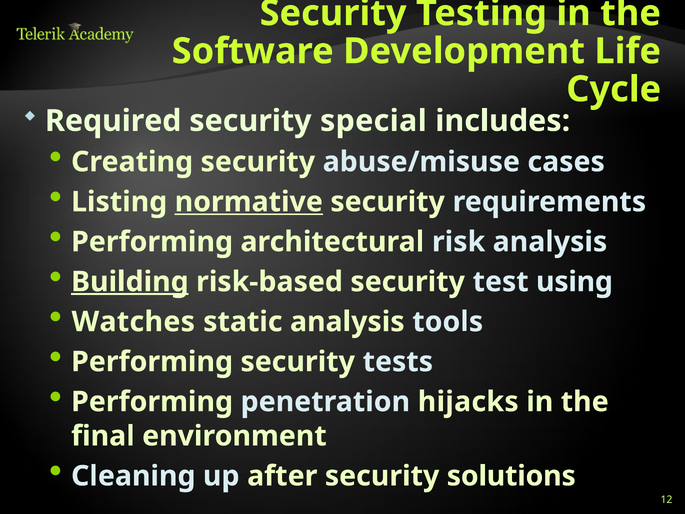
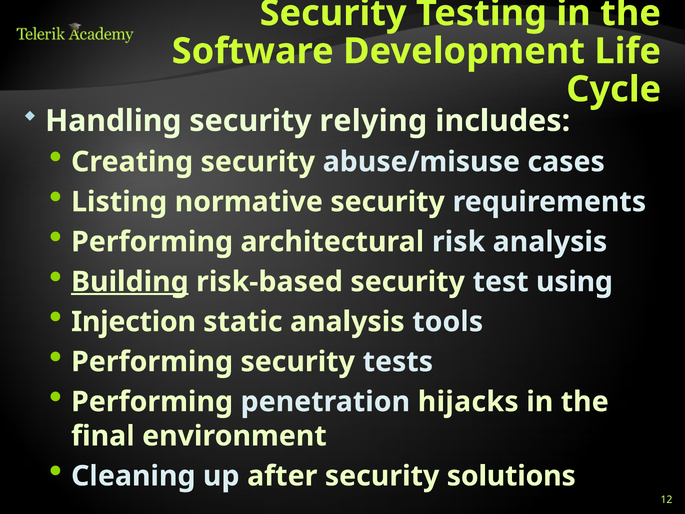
Required: Required -> Handling (113, 121)
special: special -> relying (373, 121)
normative underline: present -> none (249, 202)
Watches: Watches -> Injection (134, 322)
